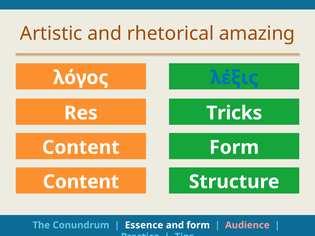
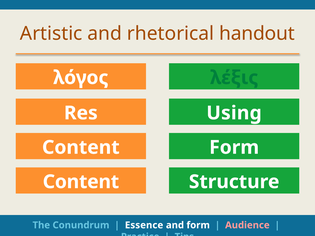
amazing: amazing -> handout (257, 34)
λέξις colour: blue -> green (234, 78)
Tricks: Tricks -> Using (234, 113)
